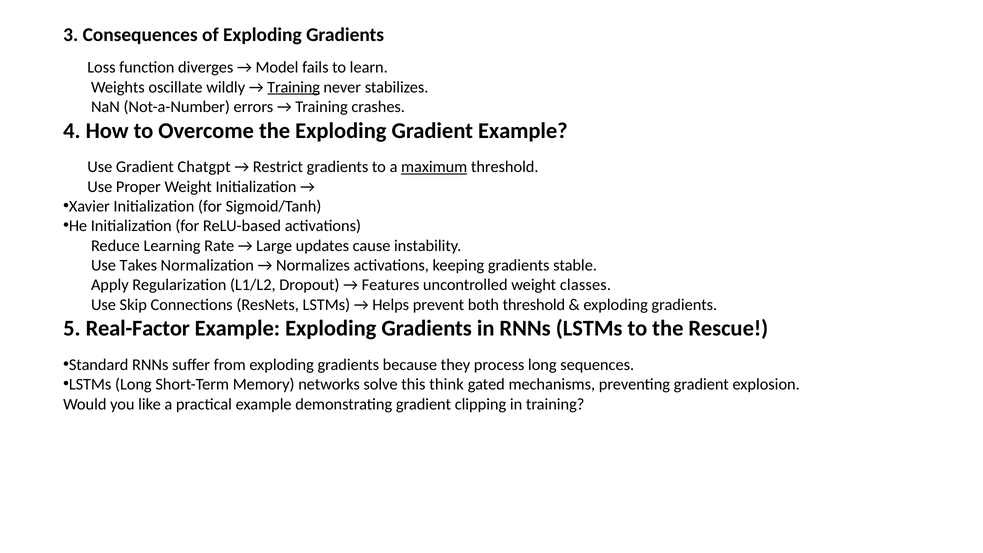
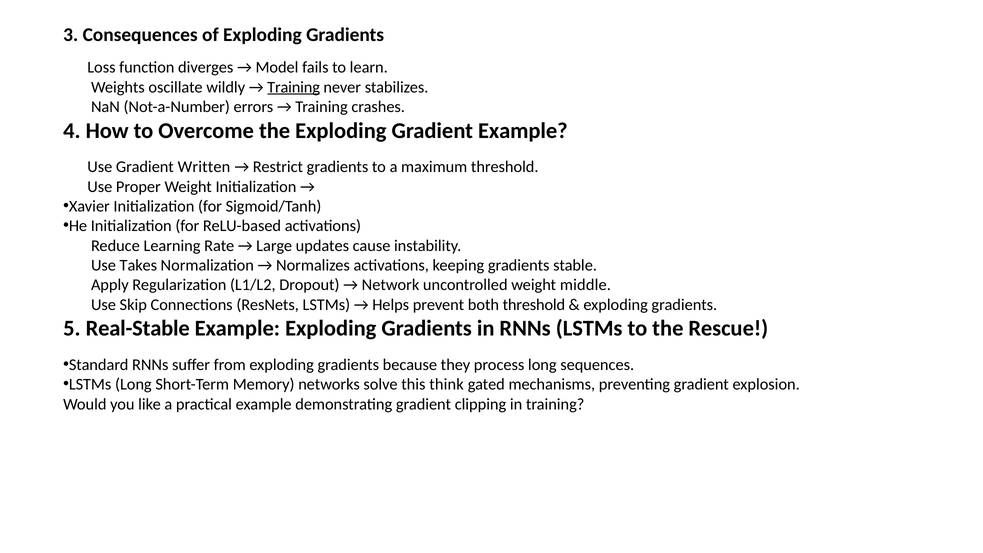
Chatgpt: Chatgpt -> Written (204, 167)
maximum underline: present -> none (434, 167)
Features: Features -> Network (391, 285)
classes: classes -> middle (585, 285)
Real-Factor: Real-Factor -> Real-Stable (138, 328)
